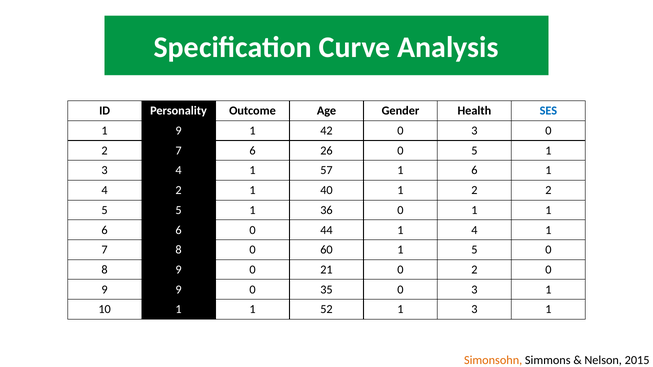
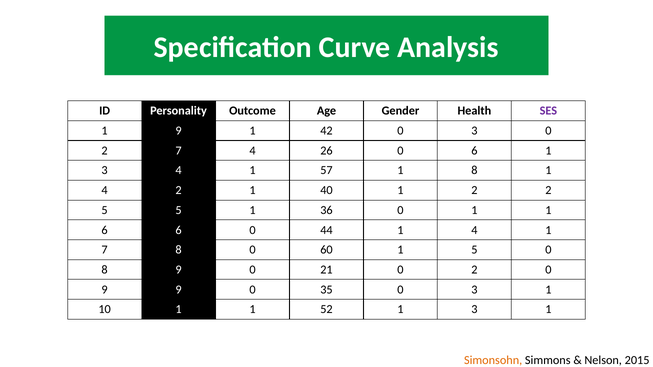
SES colour: blue -> purple (548, 111)
7 6: 6 -> 4 (253, 151)
0 5: 5 -> 6 (474, 151)
57 1 6: 6 -> 8 (474, 171)
